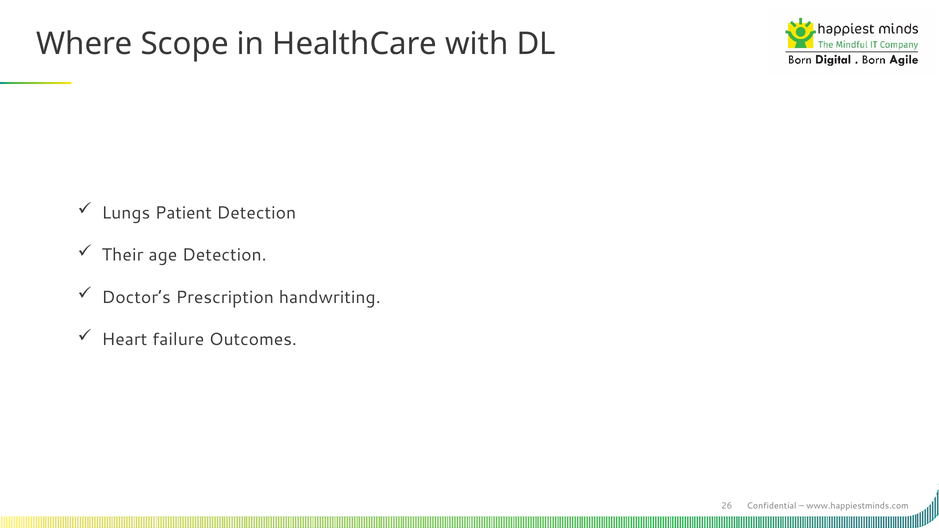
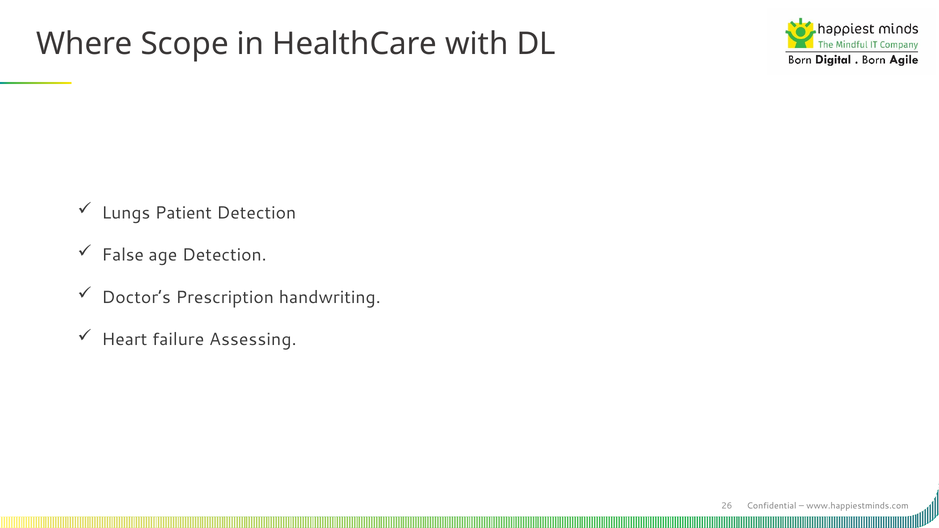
Their: Their -> False (123, 255)
Outcomes: Outcomes -> Assessing (253, 340)
